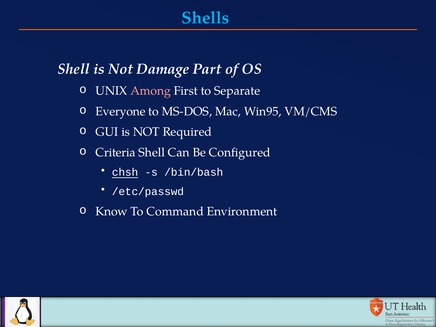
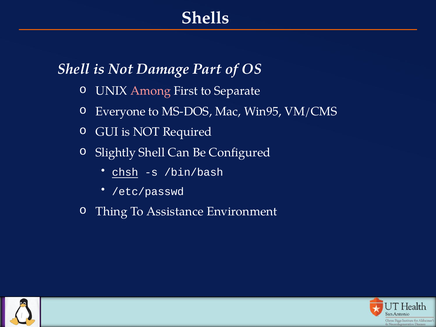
Shells colour: light blue -> white (205, 18)
Criteria: Criteria -> Slightly (116, 153)
Know: Know -> Thing (112, 211)
Command: Command -> Assistance (175, 211)
